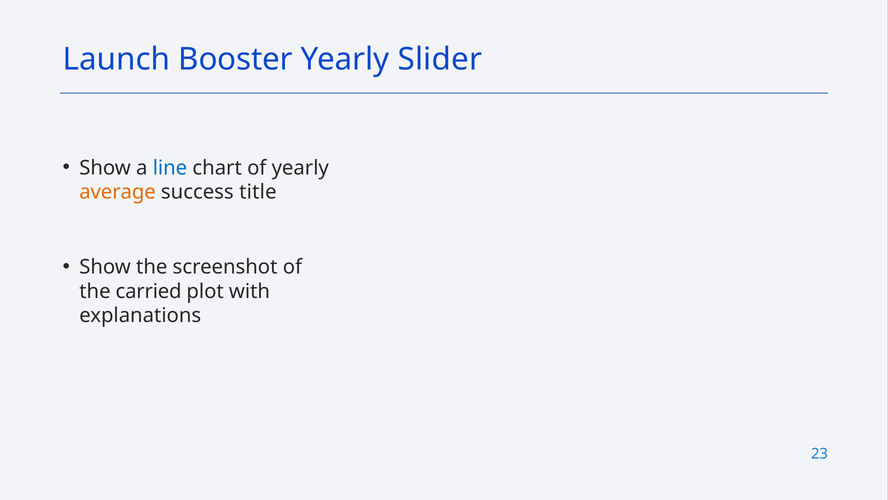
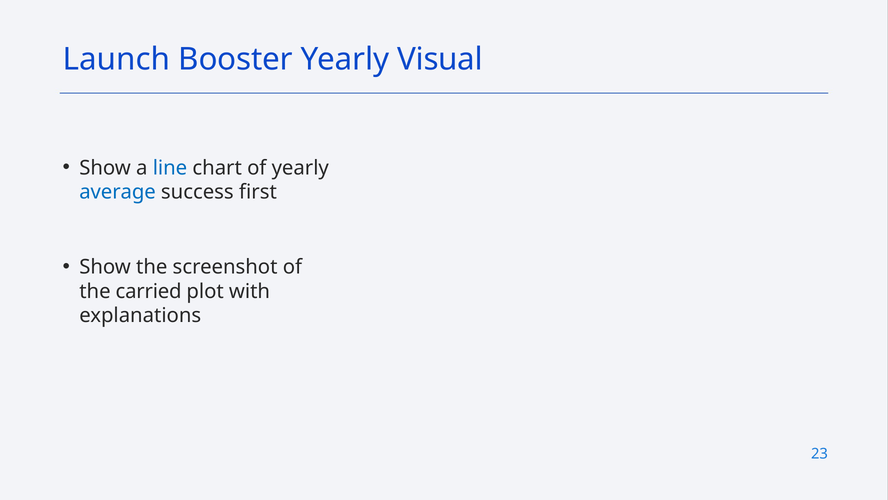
Slider: Slider -> Visual (440, 59)
average colour: orange -> blue (118, 192)
title: title -> first (258, 192)
